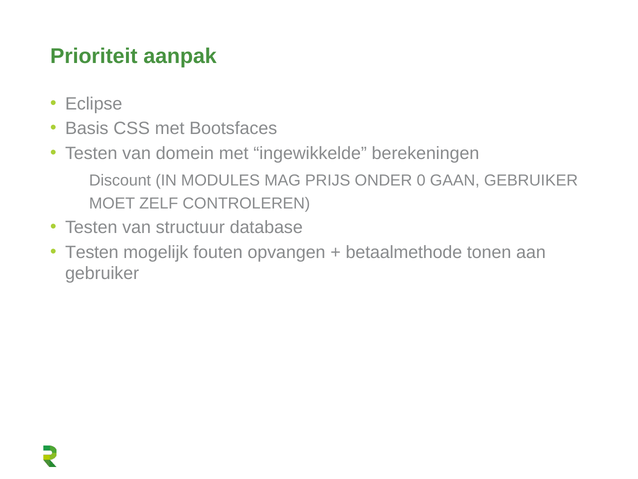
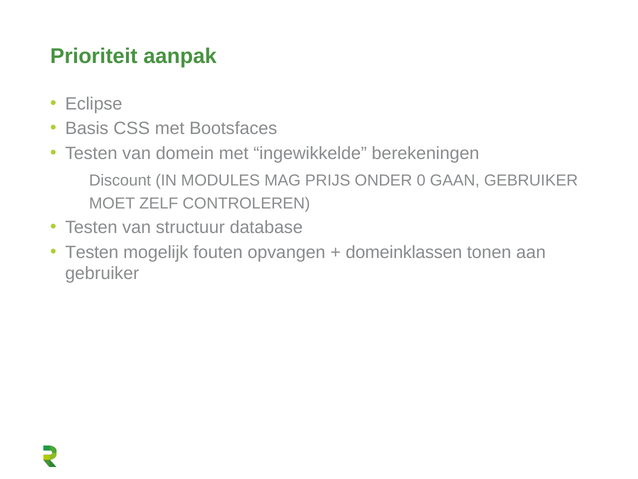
betaalmethode: betaalmethode -> domeinklassen (404, 252)
